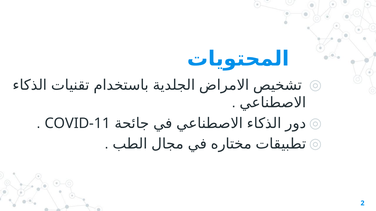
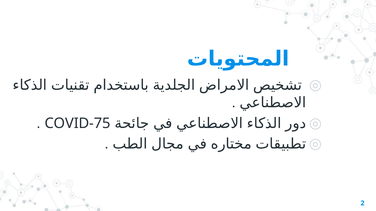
COVID-11: COVID-11 -> COVID-75 (78, 124)
